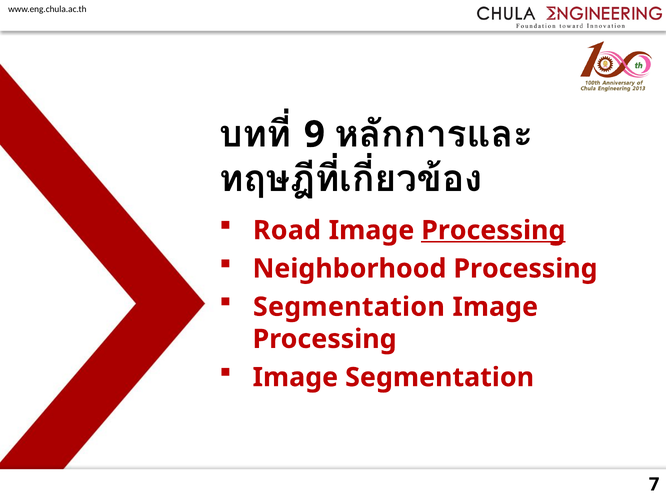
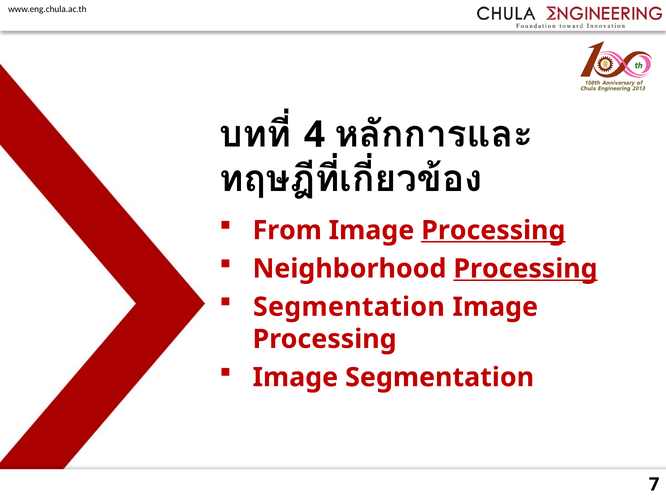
9: 9 -> 4 (314, 135)
Road: Road -> From (287, 231)
Processing underline: none -> present (525, 269)
